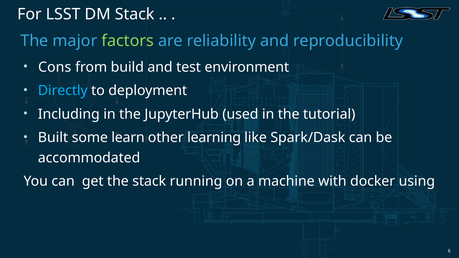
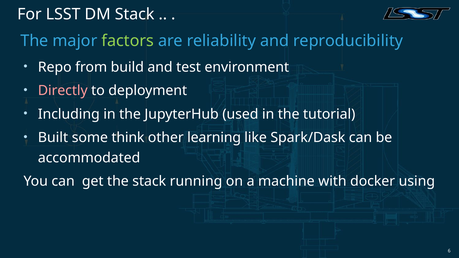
Cons: Cons -> Repo (55, 67)
Directly colour: light blue -> pink (63, 91)
learn: learn -> think (128, 138)
